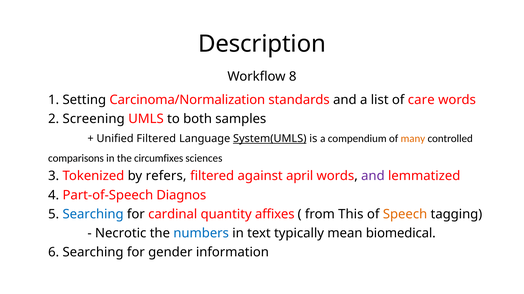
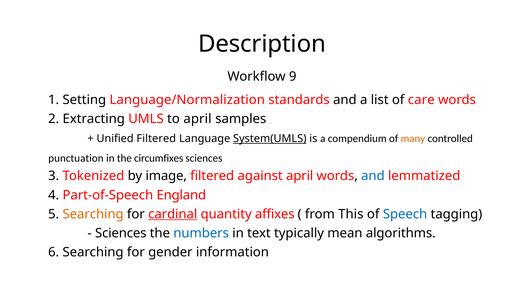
8: 8 -> 9 (293, 77)
Carcinoma/Normalization: Carcinoma/Normalization -> Language/Normalization (187, 100)
Screening: Screening -> Extracting (94, 119)
to both: both -> april (197, 119)
comparisons: comparisons -> punctuation (76, 158)
refers: refers -> image (166, 176)
and colour: purple -> blue (373, 176)
Diagnos: Diagnos -> England (181, 196)
Searching colour: blue -> orange (93, 215)
cardinal underline: none -> present (173, 215)
Speech colour: orange -> blue (405, 215)
Necrotic: Necrotic -> Sciences (121, 234)
biomedical: biomedical -> algorithms (401, 234)
